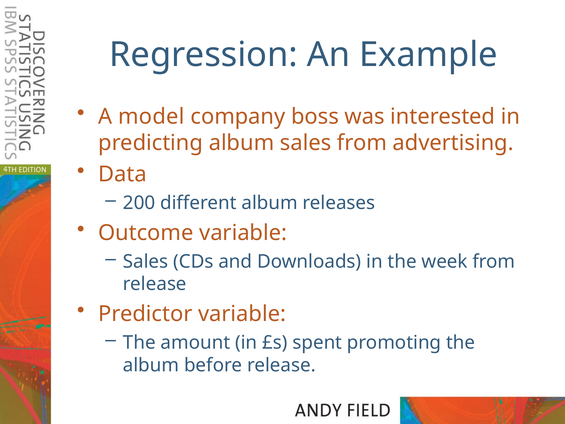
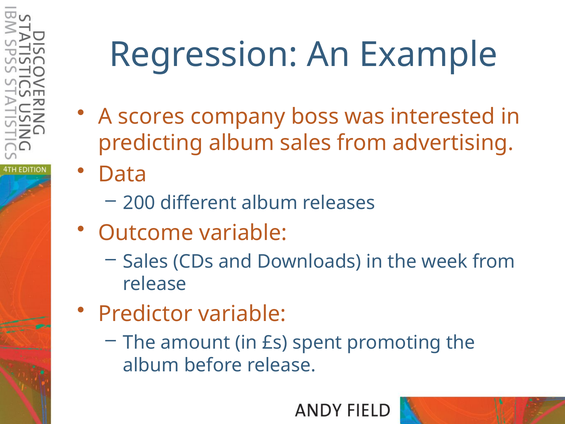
model: model -> scores (151, 116)
